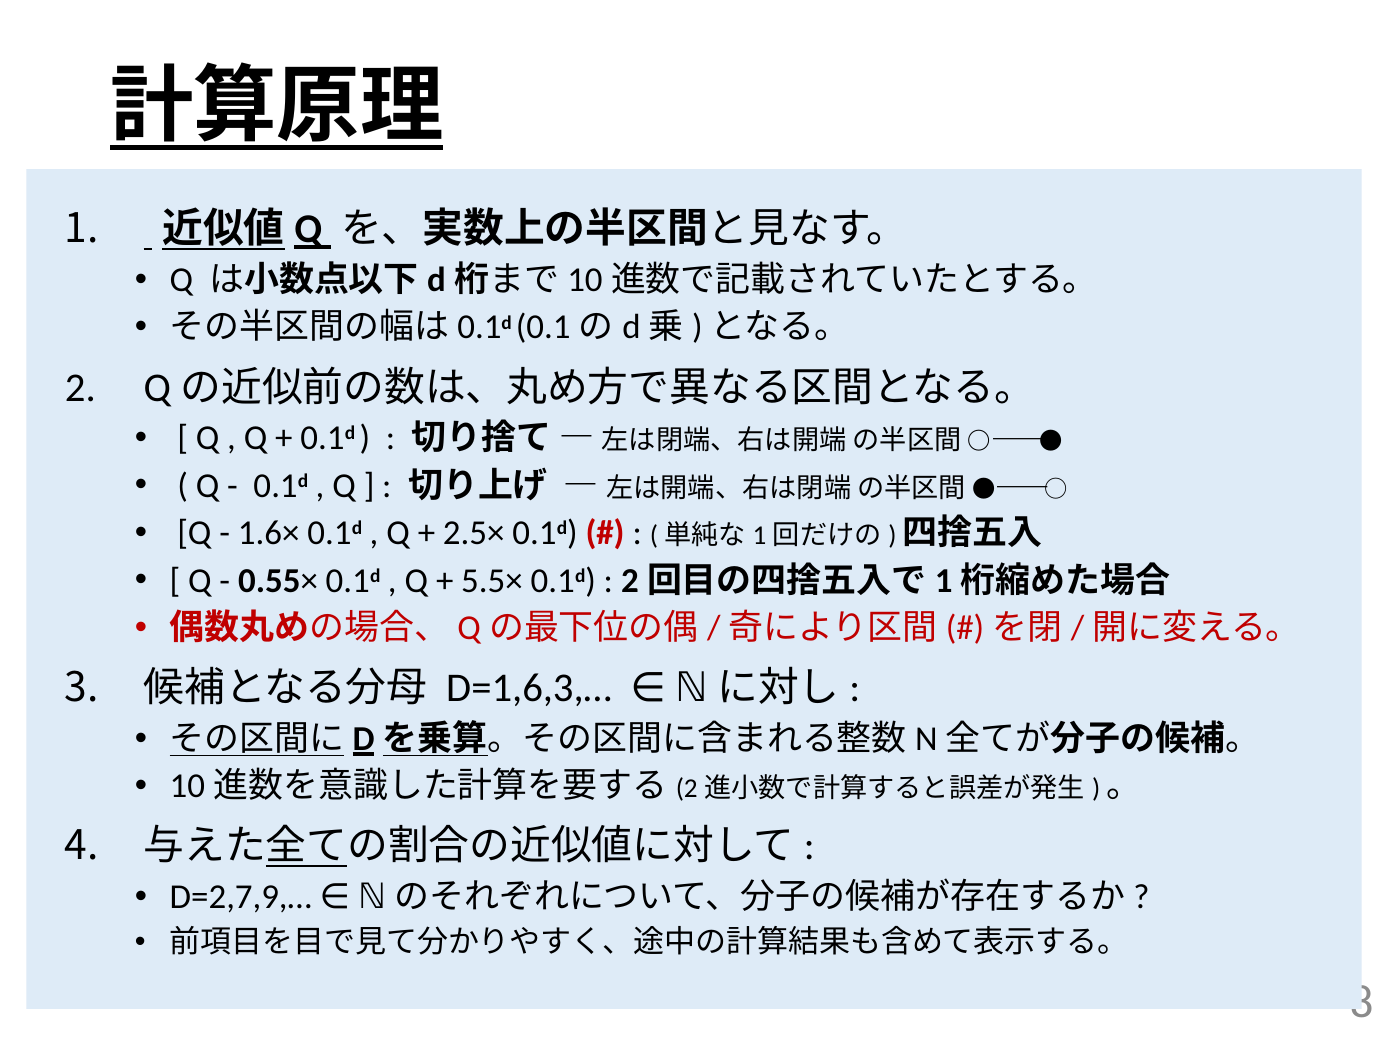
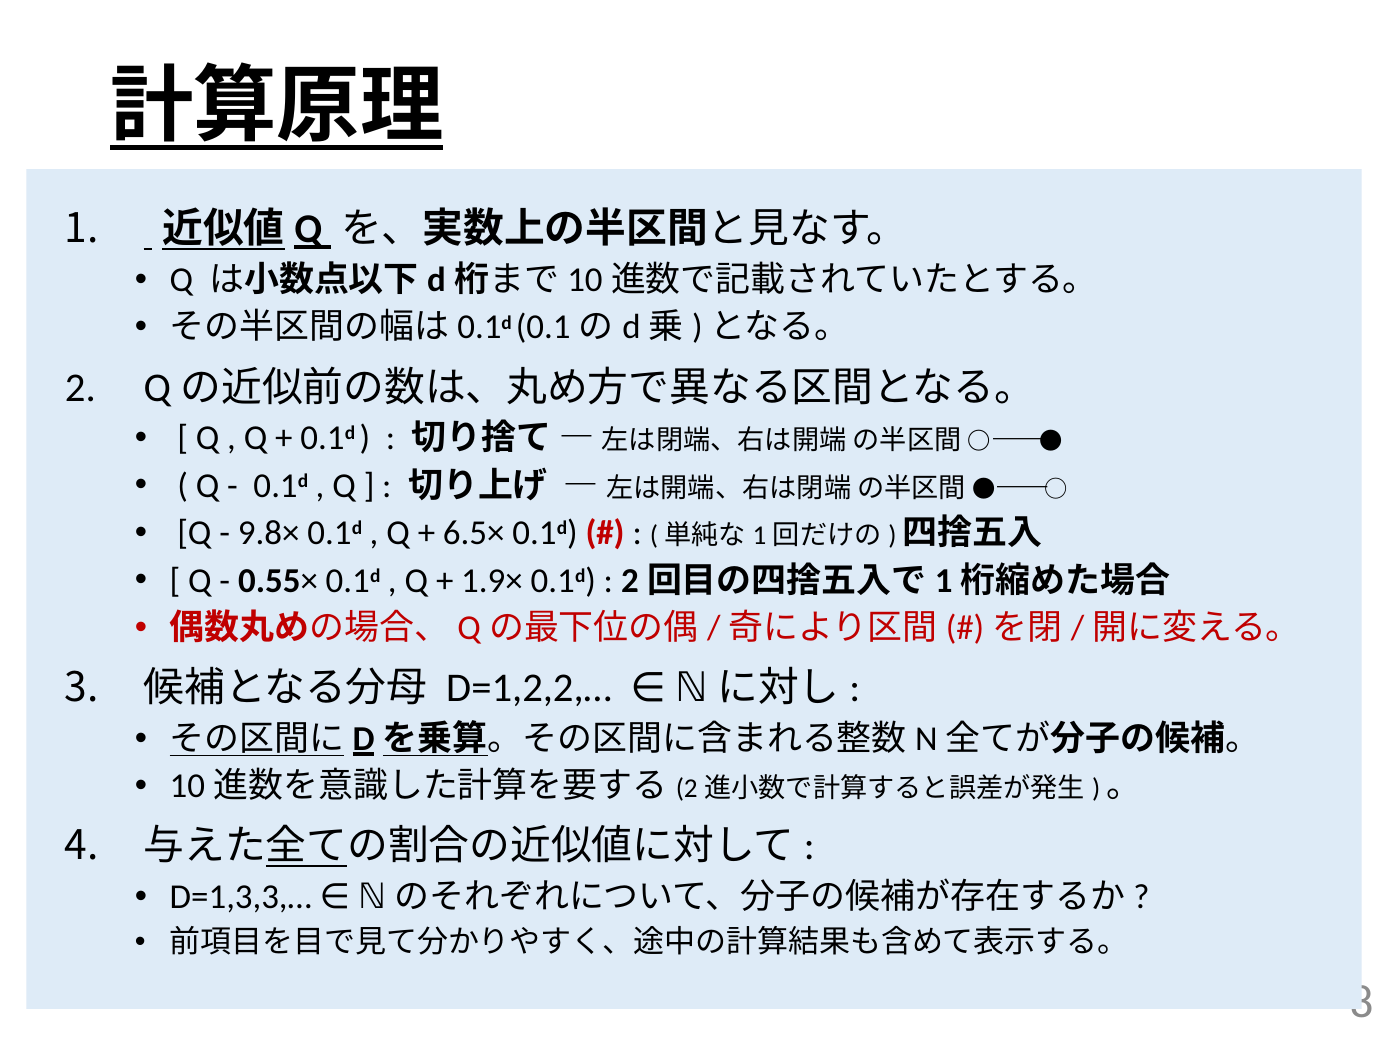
1.6×: 1.6× -> 9.8× (269, 533)
2.5×: 2.5× -> 6.5× (474, 533)
5.5×: 5.5× -> 1.9× (492, 580)
D=1,6,3,…: D=1,6,3,… -> D=1,2,2,… (529, 688)
D=2,7,9,…: D=2,7,9,… -> D=1,3,3,… (241, 897)
